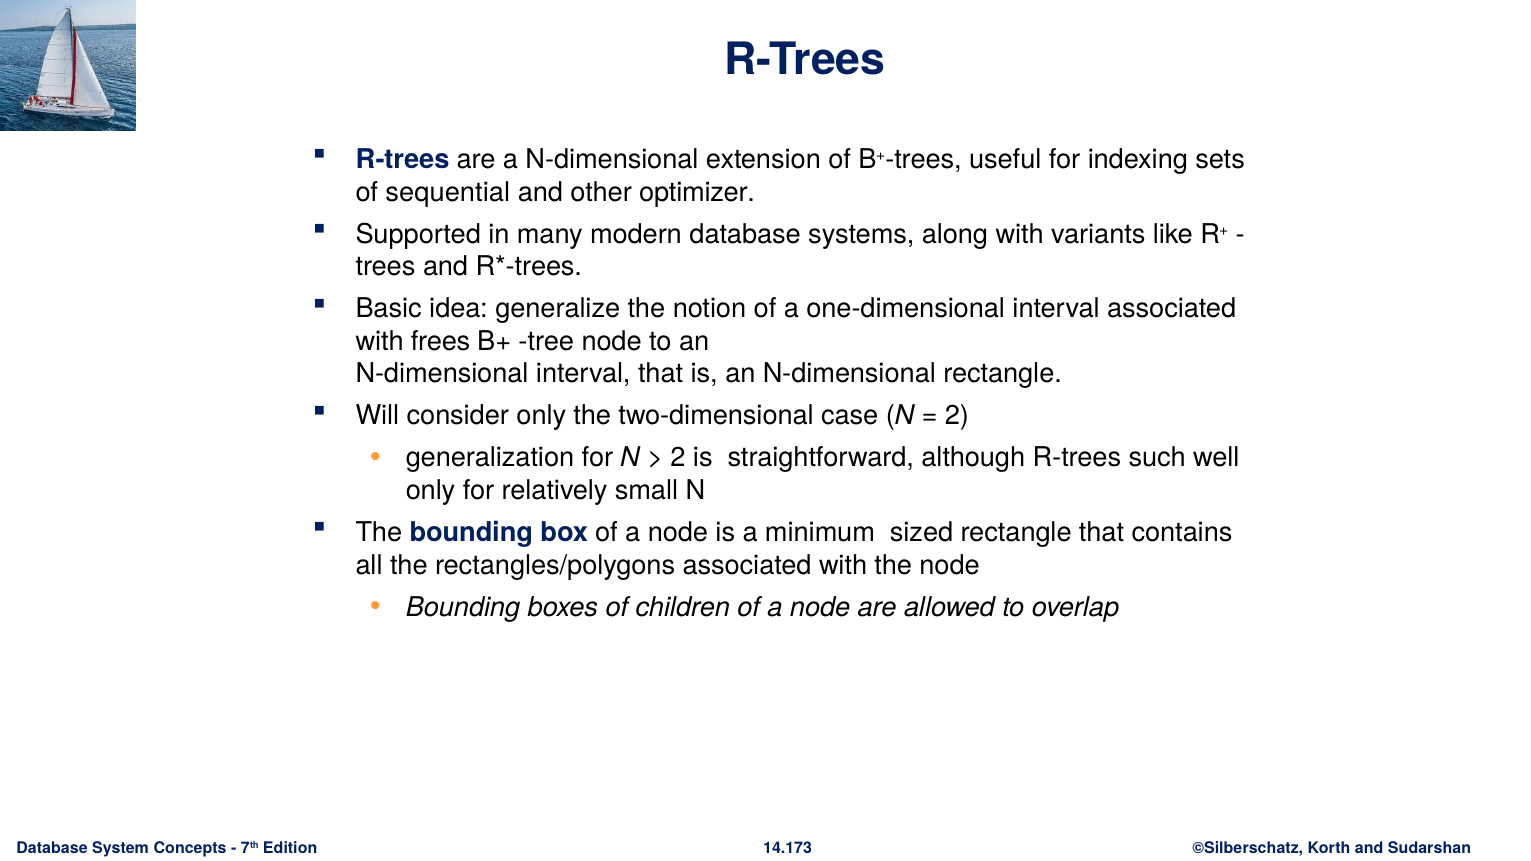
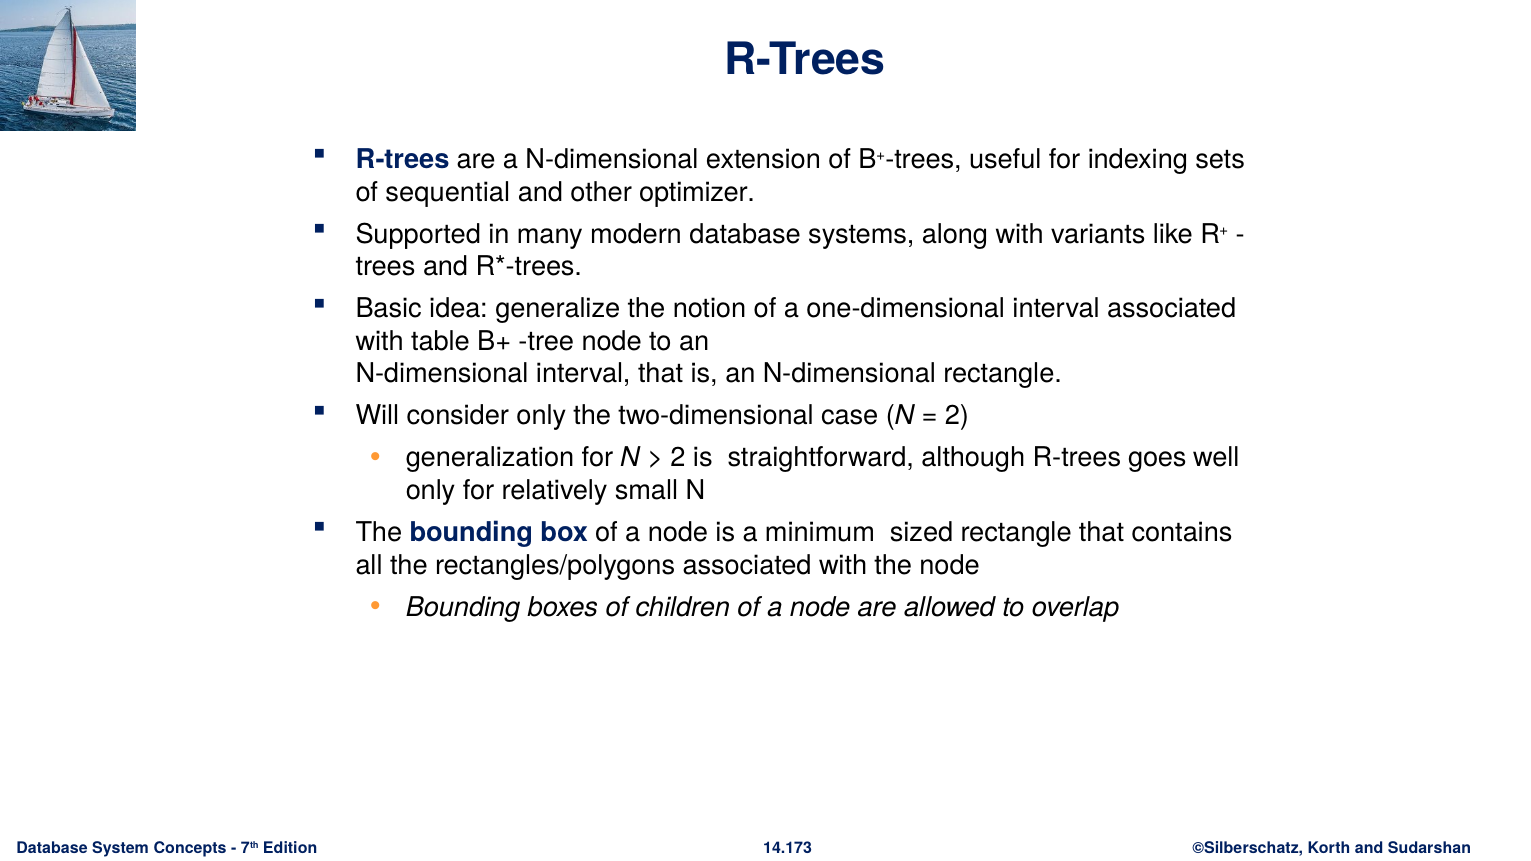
frees: frees -> table (440, 342)
such: such -> goes (1157, 458)
